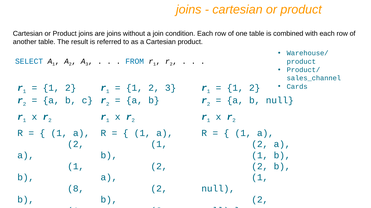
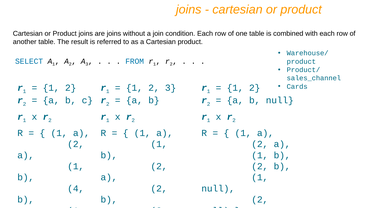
8: 8 -> 4 (76, 189)
